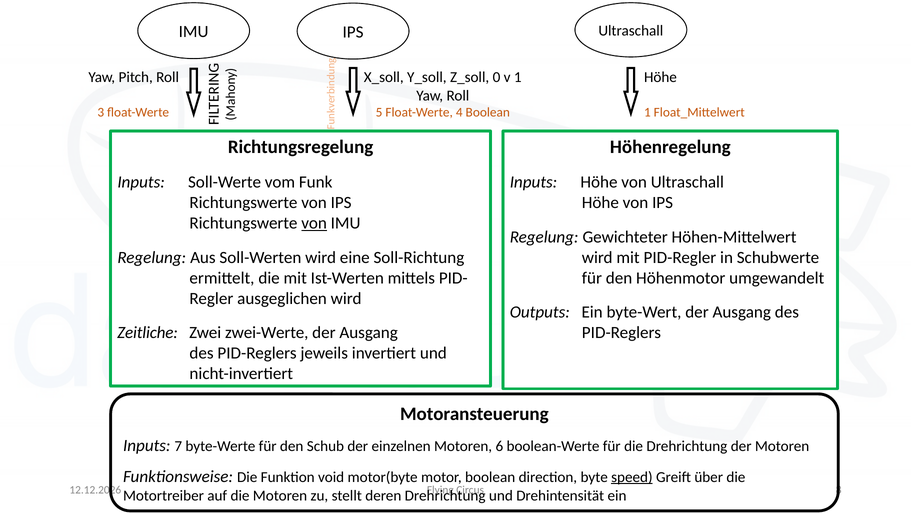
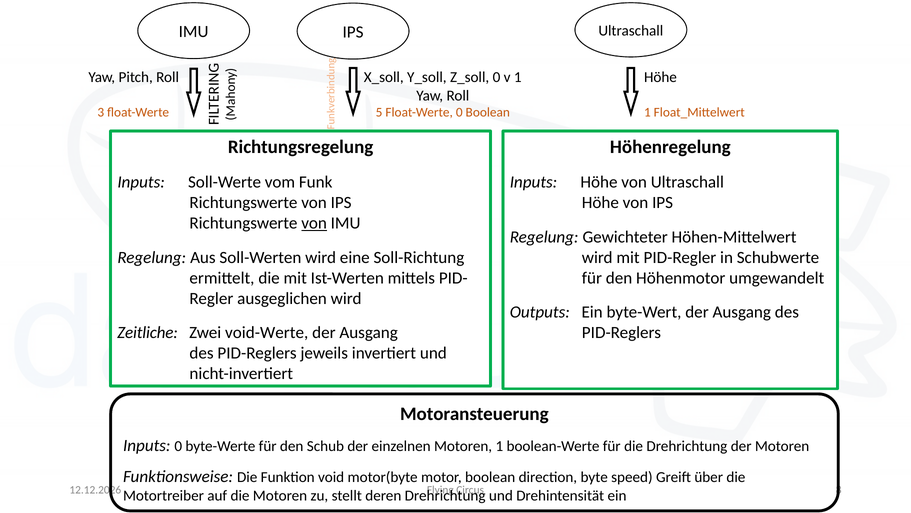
Float-Werte 4: 4 -> 0 (459, 112)
zwei-Werte: zwei-Werte -> void-Werte (267, 332)
Inputs 7: 7 -> 0 (178, 446)
Motoren 6: 6 -> 1 (499, 446)
speed underline: present -> none (632, 477)
